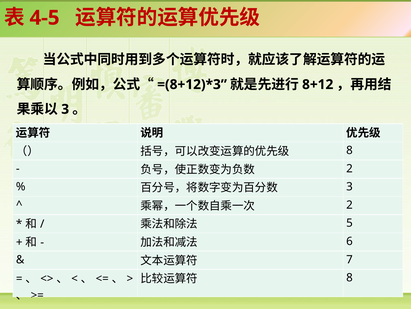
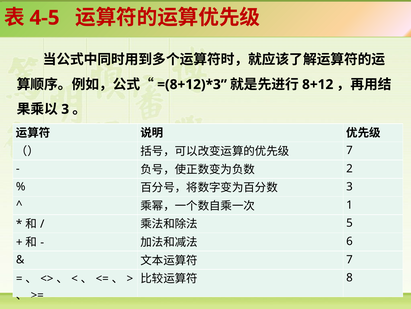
8: 8 -> 7 (350, 150)
2: 2 -> 1 (350, 204)
